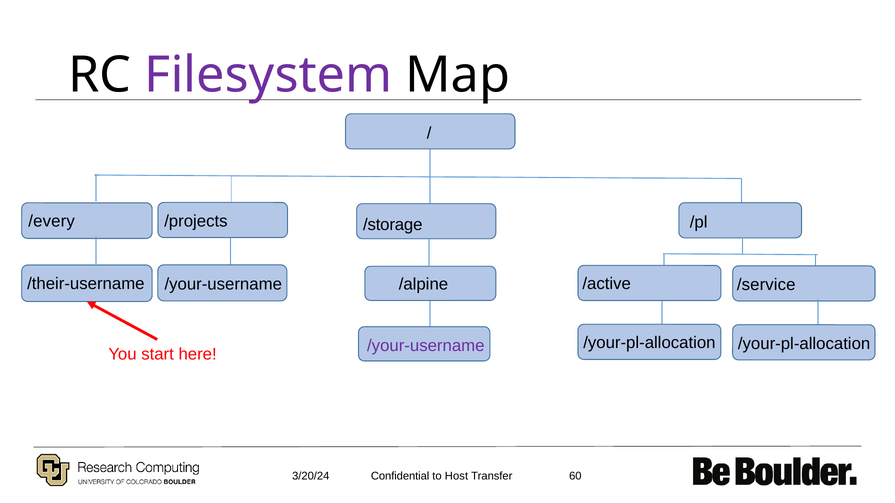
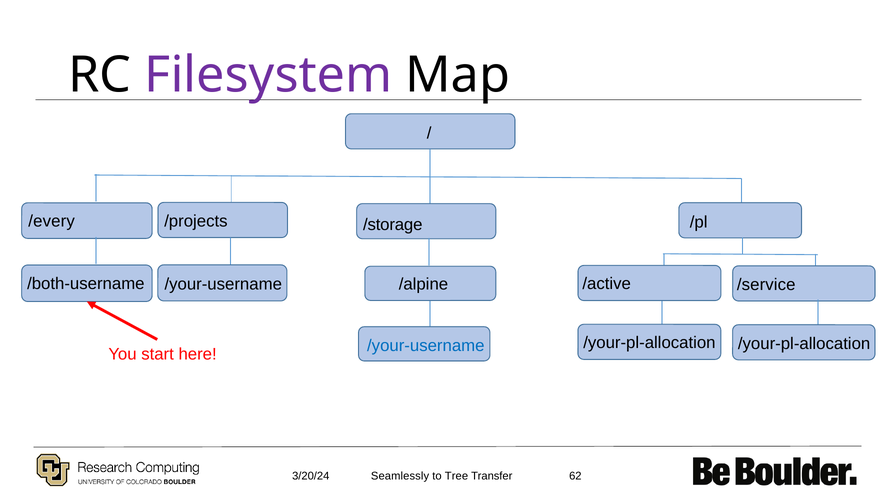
/their-username: /their-username -> /both-username (86, 284)
/your-username colour: purple -> blue (426, 346)
Confidential: Confidential -> Seamlessly (400, 476)
Host: Host -> Tree (457, 476)
60: 60 -> 62 (575, 476)
